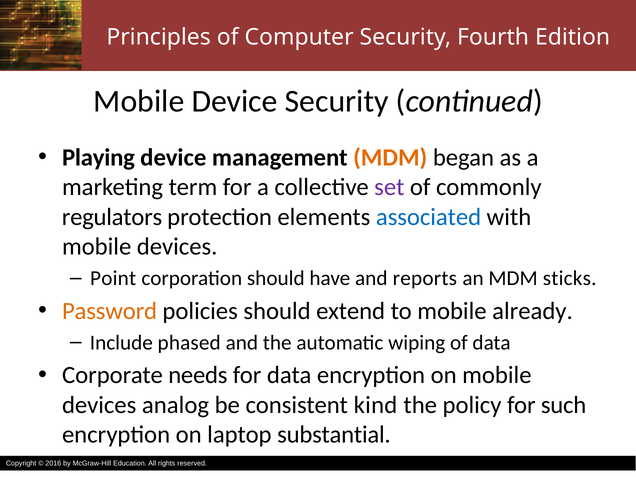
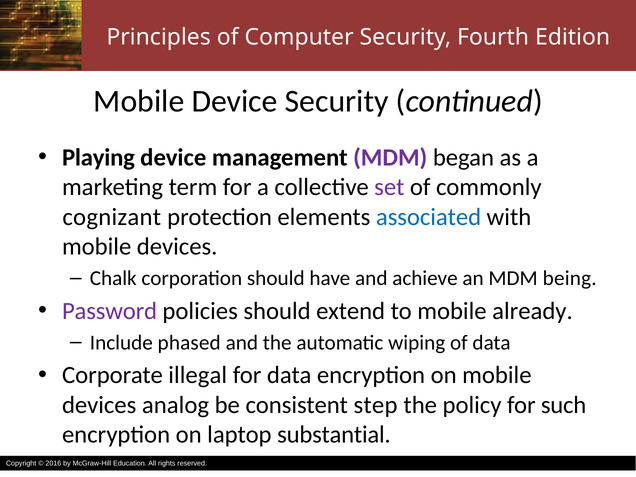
MDM colour: orange -> purple (390, 158)
regulators: regulators -> cognizant (112, 217)
Point: Point -> Chalk (113, 278)
reports: reports -> achieve (425, 278)
sticks: sticks -> being (570, 278)
Password colour: orange -> purple (110, 311)
needs: needs -> illegal (198, 375)
kind: kind -> step (376, 405)
